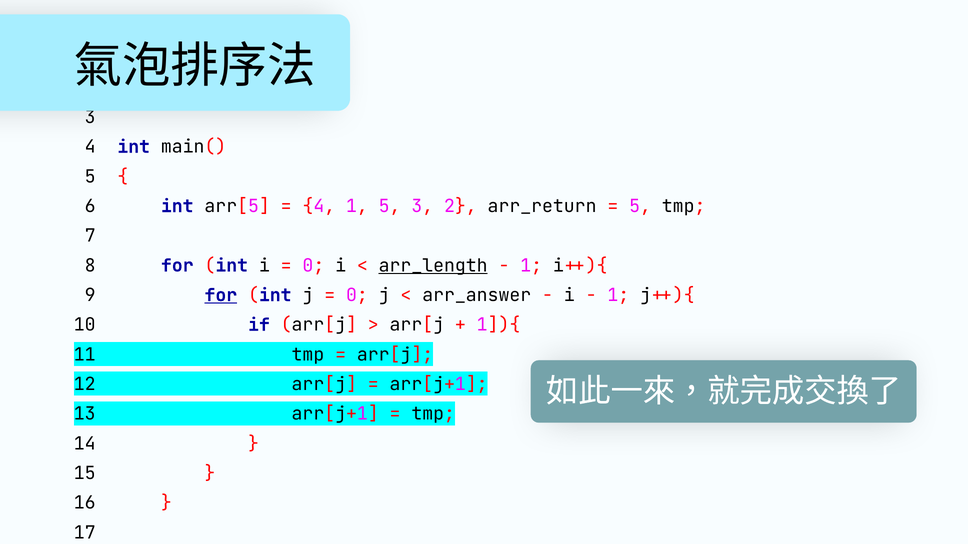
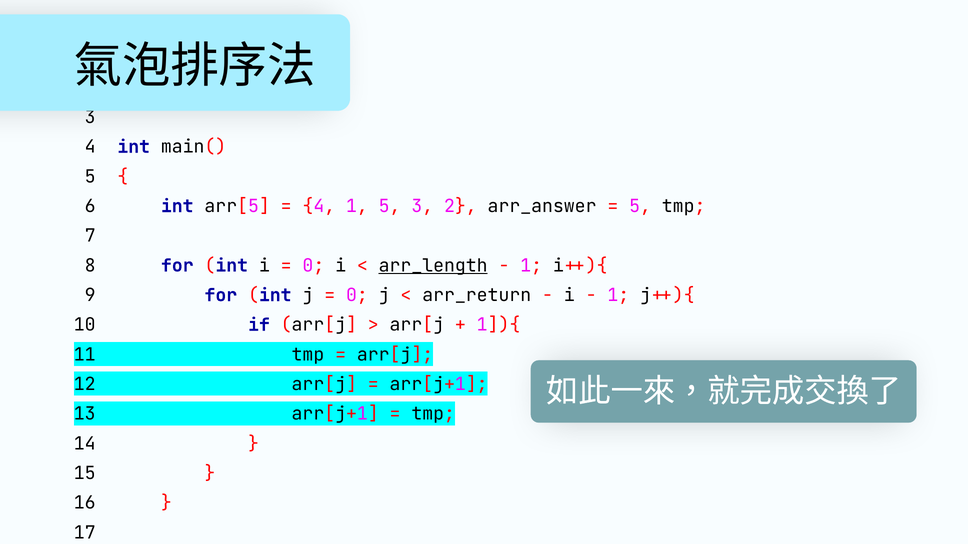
arr_return: arr_return -> arr_answer (542, 206)
for underline: present -> none (221, 295)
arr_answer: arr_answer -> arr_return (477, 295)
